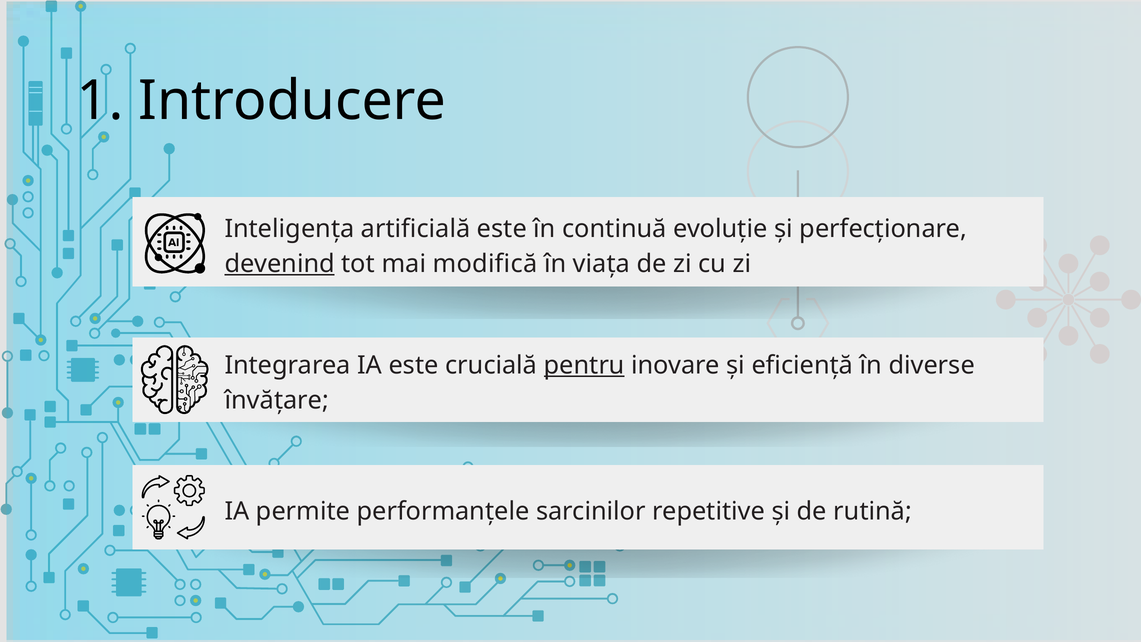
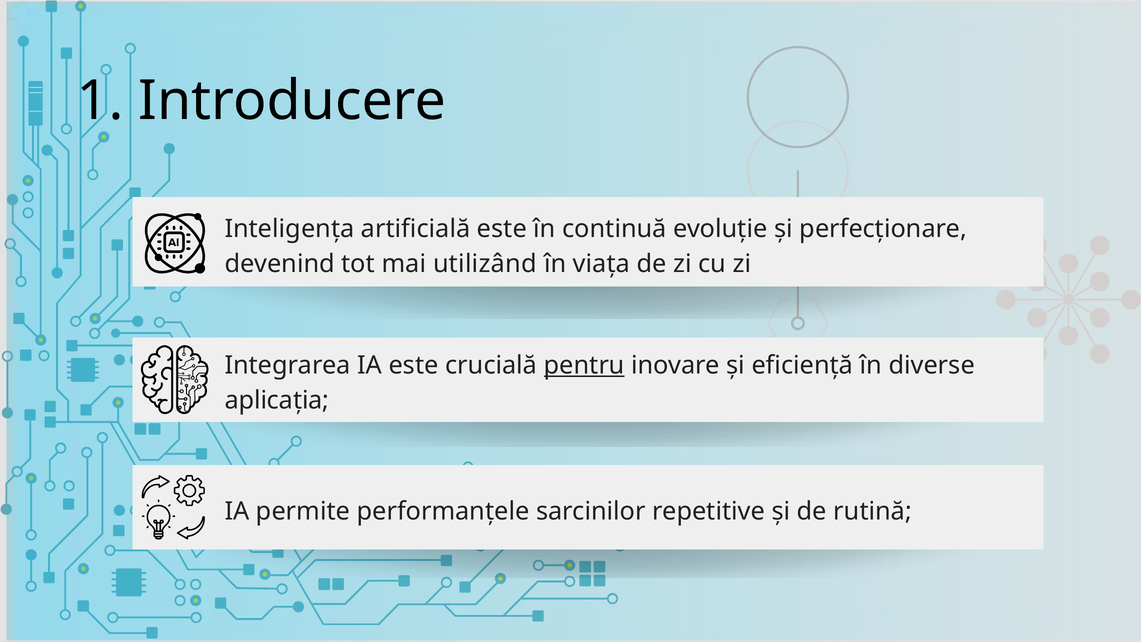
devenind underline: present -> none (280, 264)
modifică: modifică -> utilizând (485, 264)
învățare: învățare -> aplicația (277, 400)
